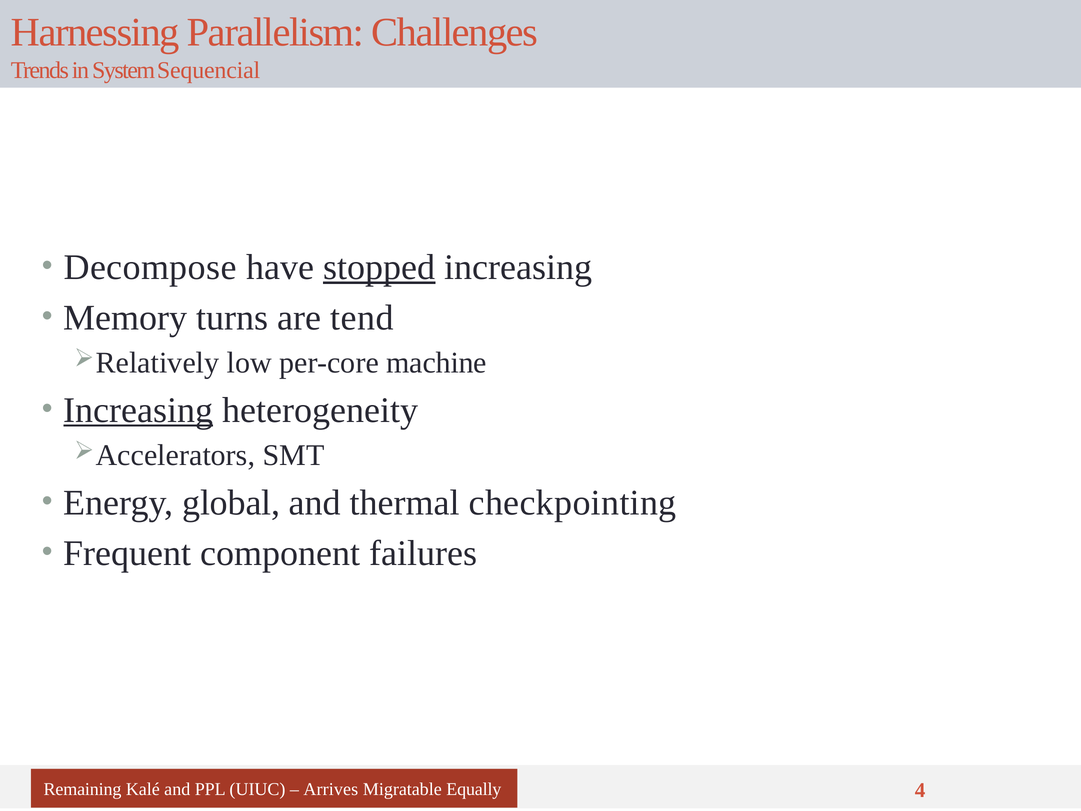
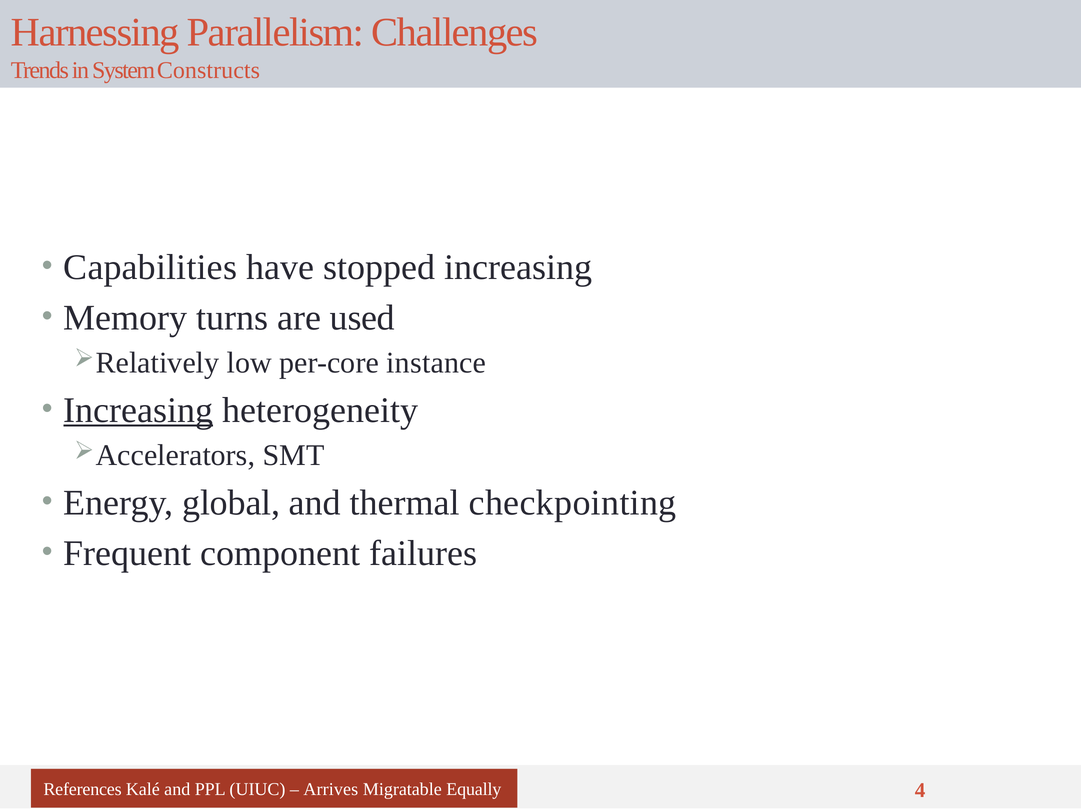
Sequencial: Sequencial -> Constructs (208, 70)
Decompose: Decompose -> Capabilities (150, 267)
stopped underline: present -> none (379, 267)
tend: tend -> used (362, 318)
machine: machine -> instance (436, 363)
Remaining: Remaining -> References (83, 789)
